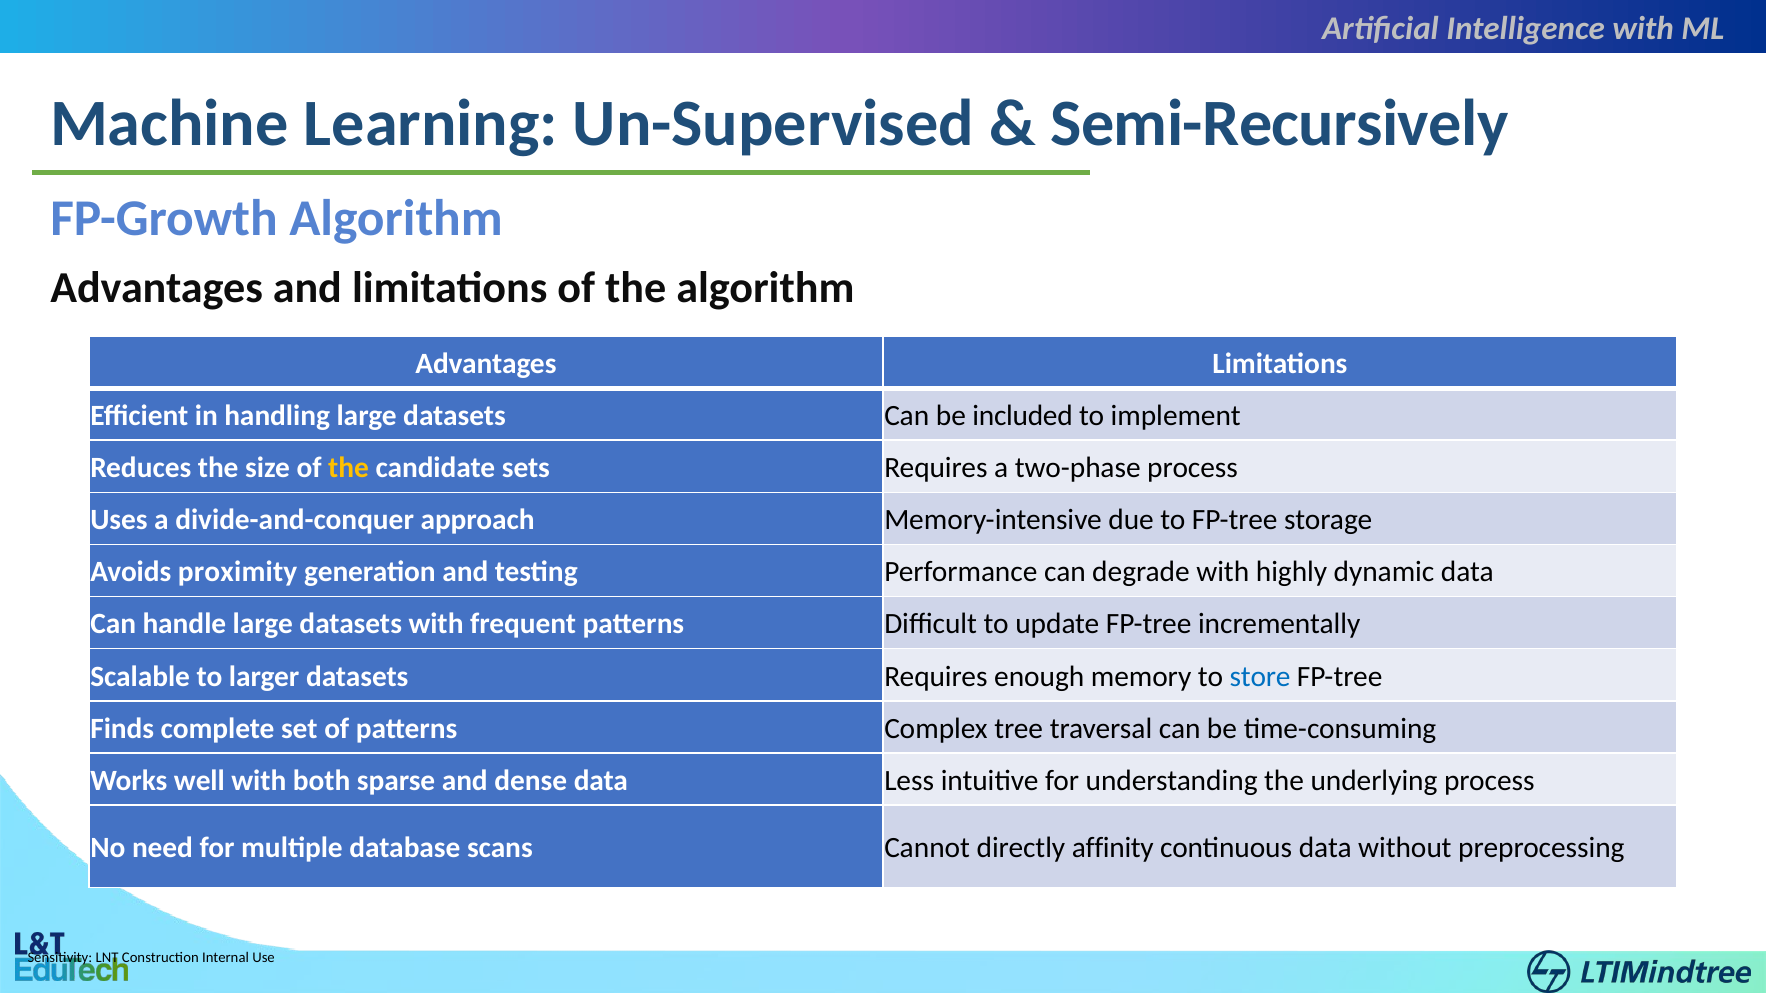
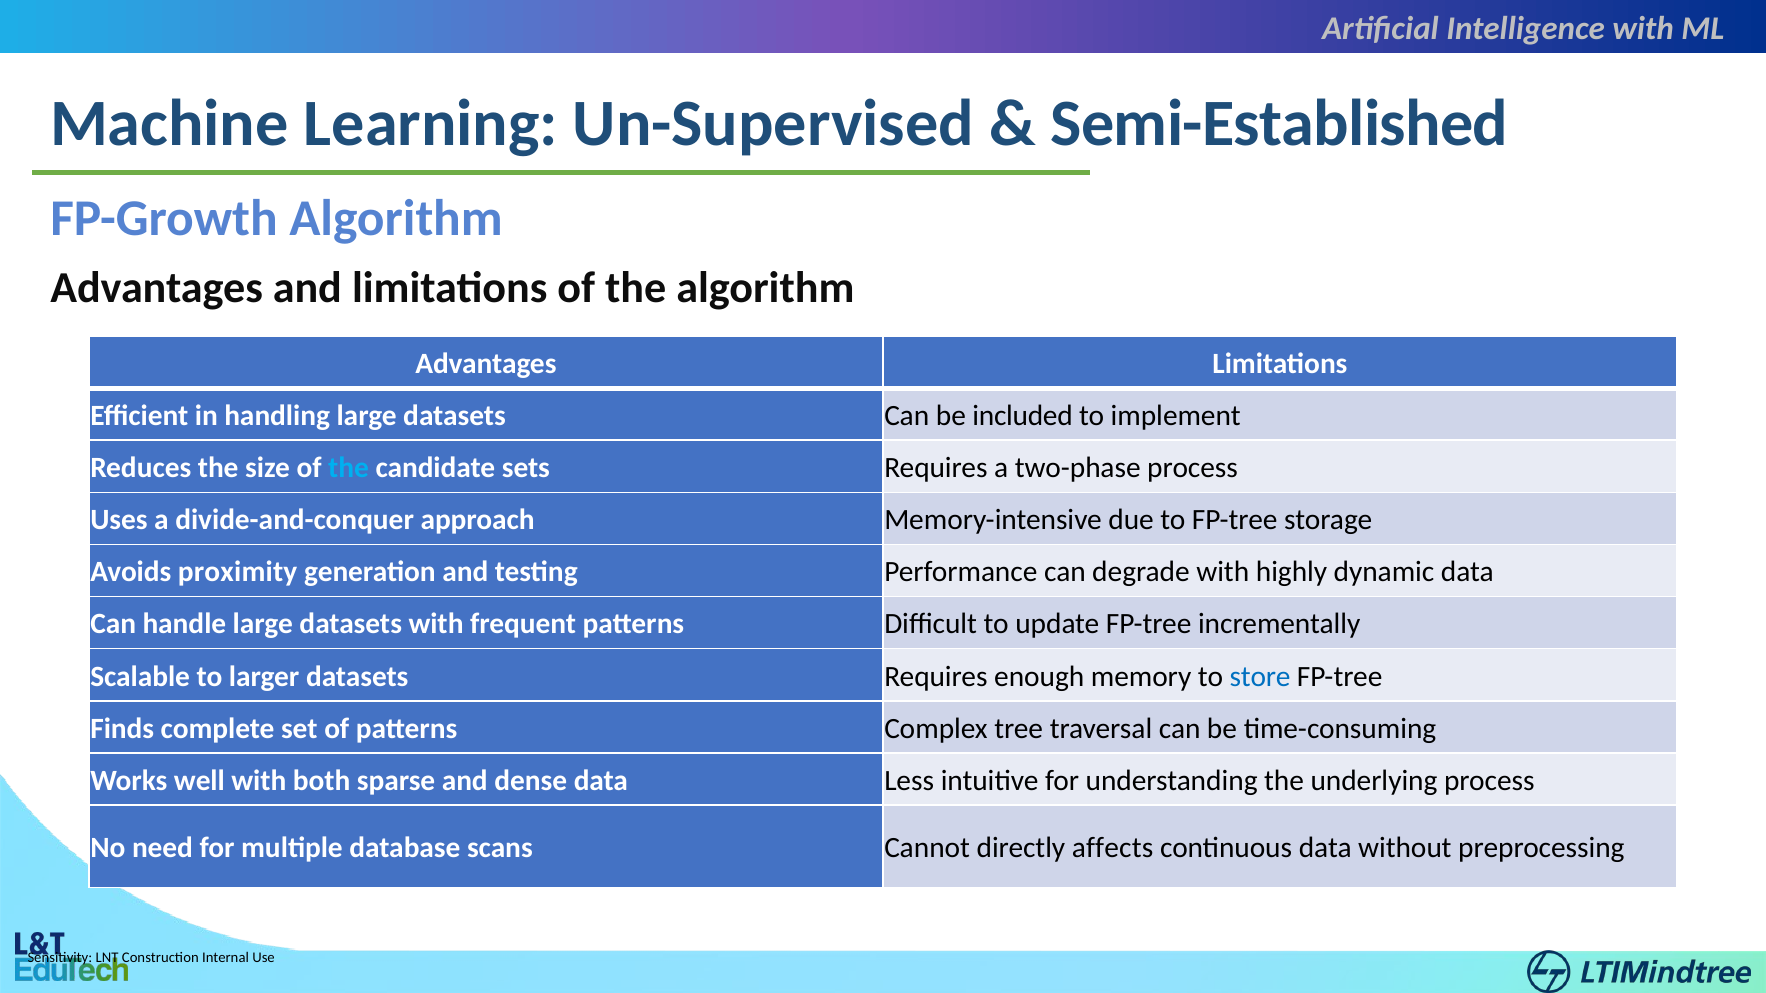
Semi-Recursively: Semi-Recursively -> Semi-Established (1279, 124)
the colour: yellow -> light blue (349, 468)
affinity: affinity -> affects (1113, 848)
